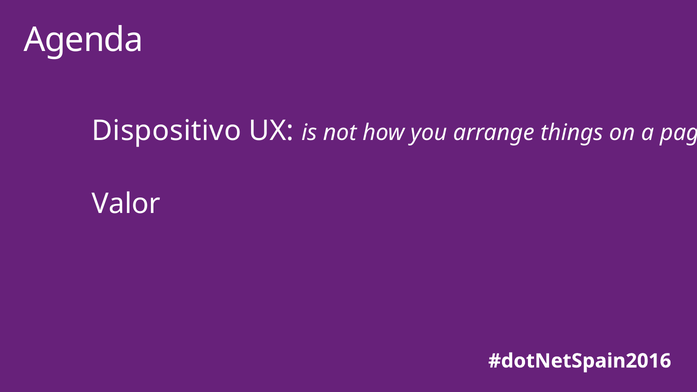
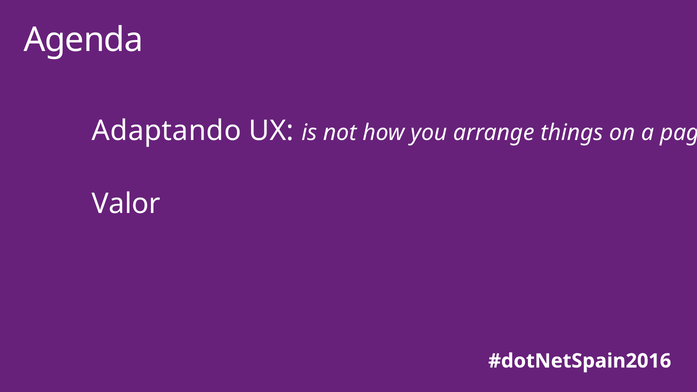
Dispositivo: Dispositivo -> Adaptando (167, 131)
